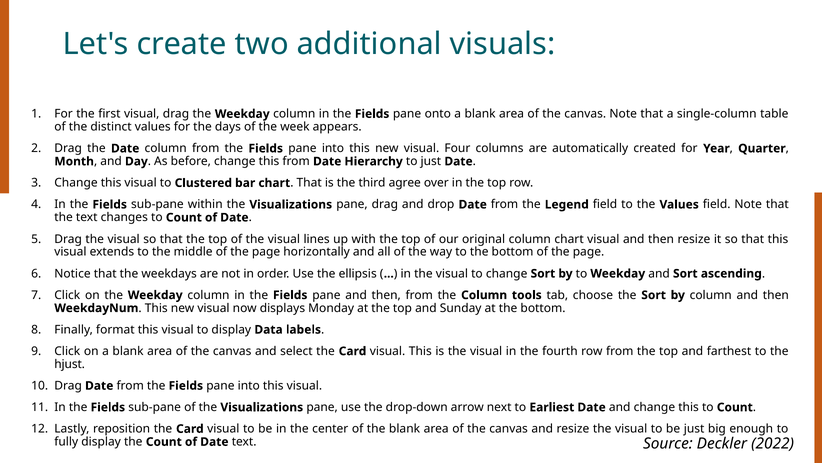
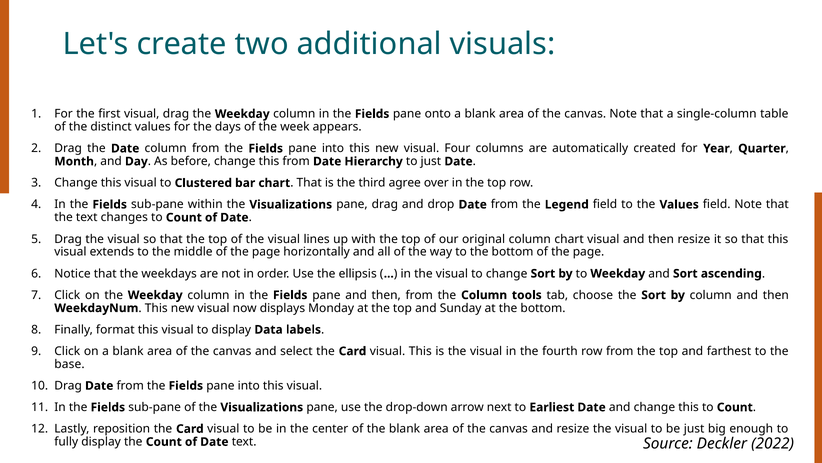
hjust: hjust -> base (70, 364)
